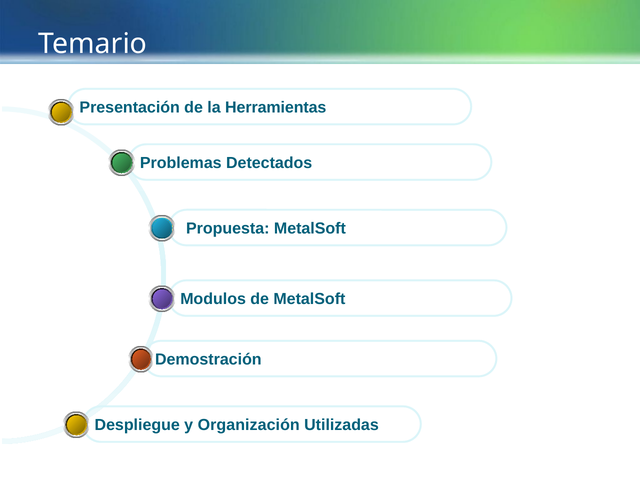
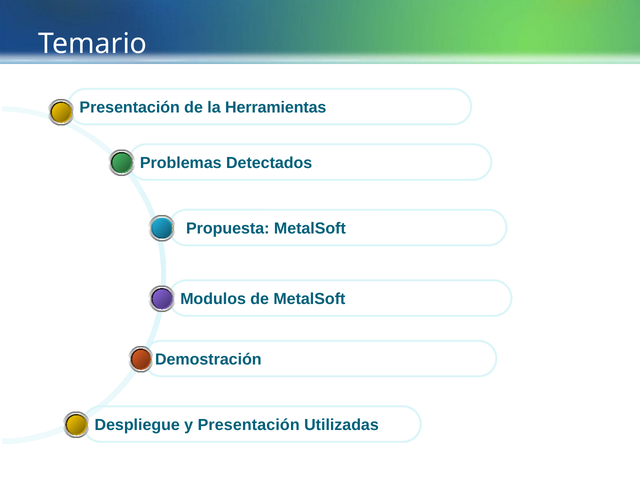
y Organización: Organización -> Presentación (249, 425)
